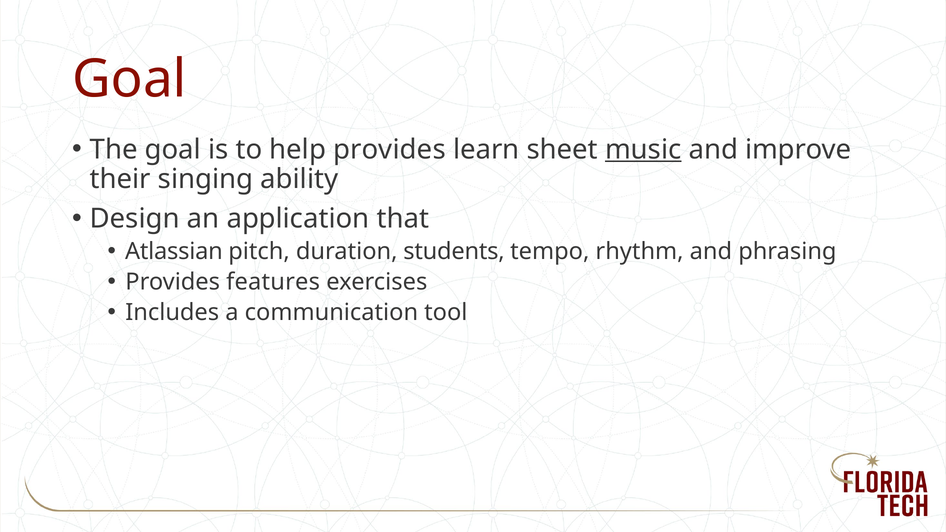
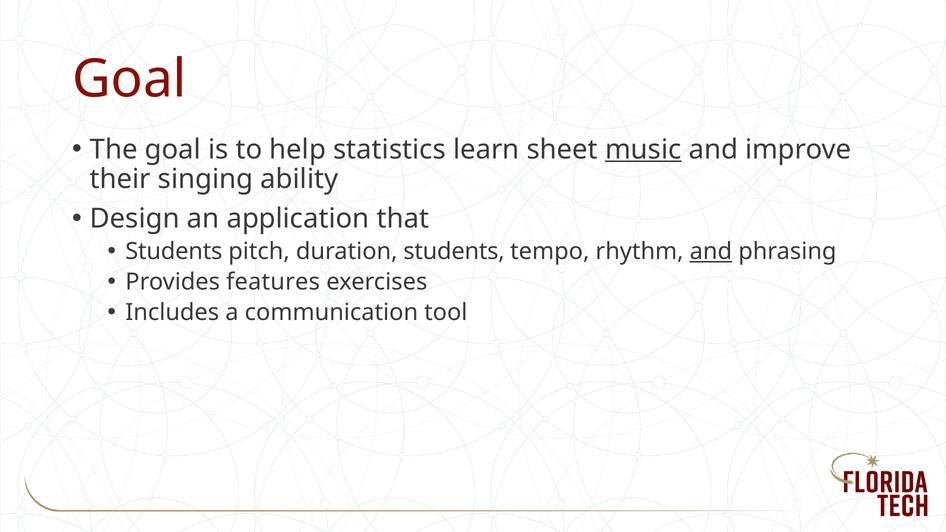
help provides: provides -> statistics (389, 149)
Atlassian: Atlassian -> Students (174, 252)
and underline: none -> present (711, 252)
